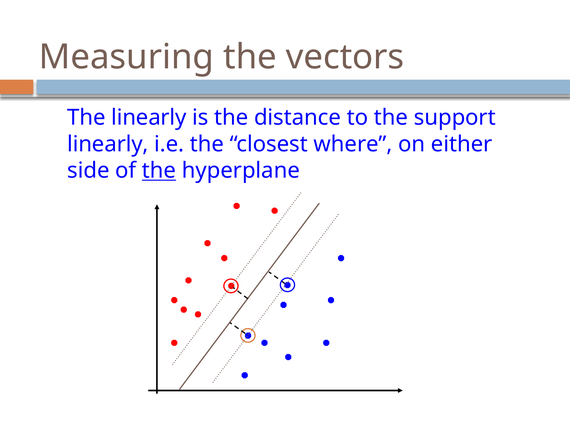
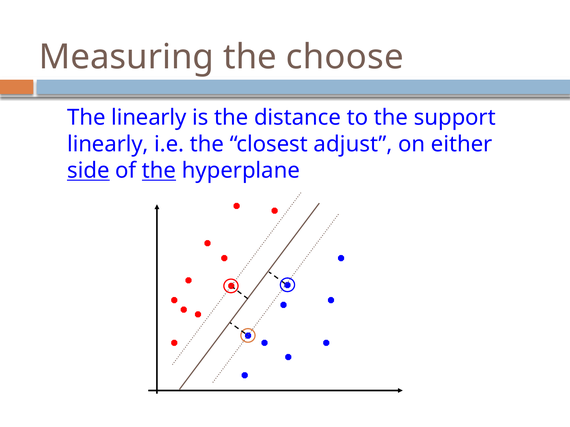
vectors: vectors -> choose (345, 57)
where: where -> adjust (353, 144)
side underline: none -> present (88, 171)
